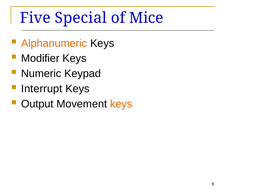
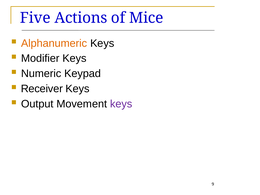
Special: Special -> Actions (81, 18)
Interrupt: Interrupt -> Receiver (42, 89)
keys colour: orange -> purple (121, 104)
